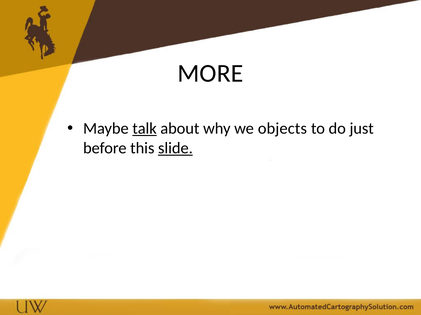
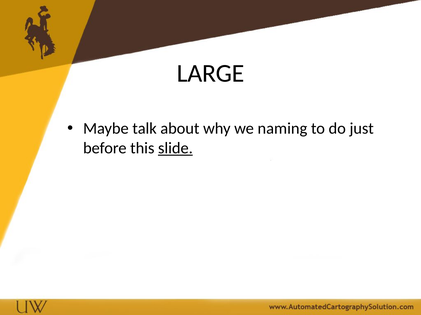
MORE: MORE -> LARGE (211, 74)
talk underline: present -> none (145, 129)
objects: objects -> naming (282, 129)
